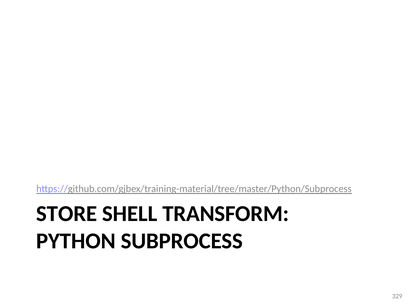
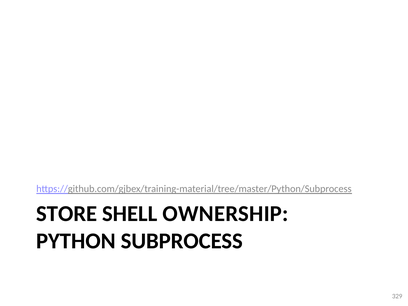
TRANSFORM: TRANSFORM -> OWNERSHIP (226, 214)
